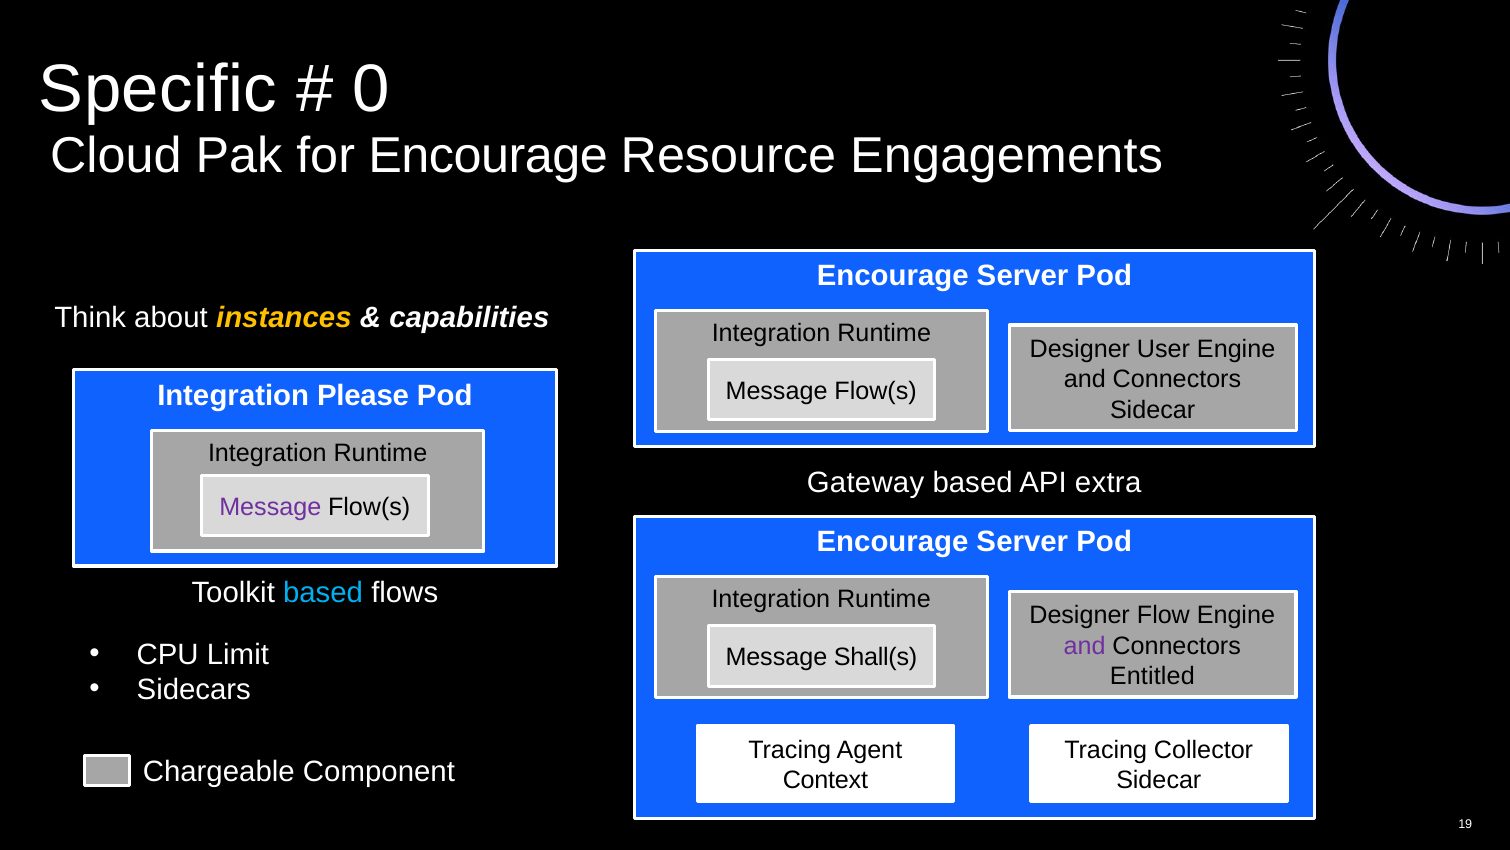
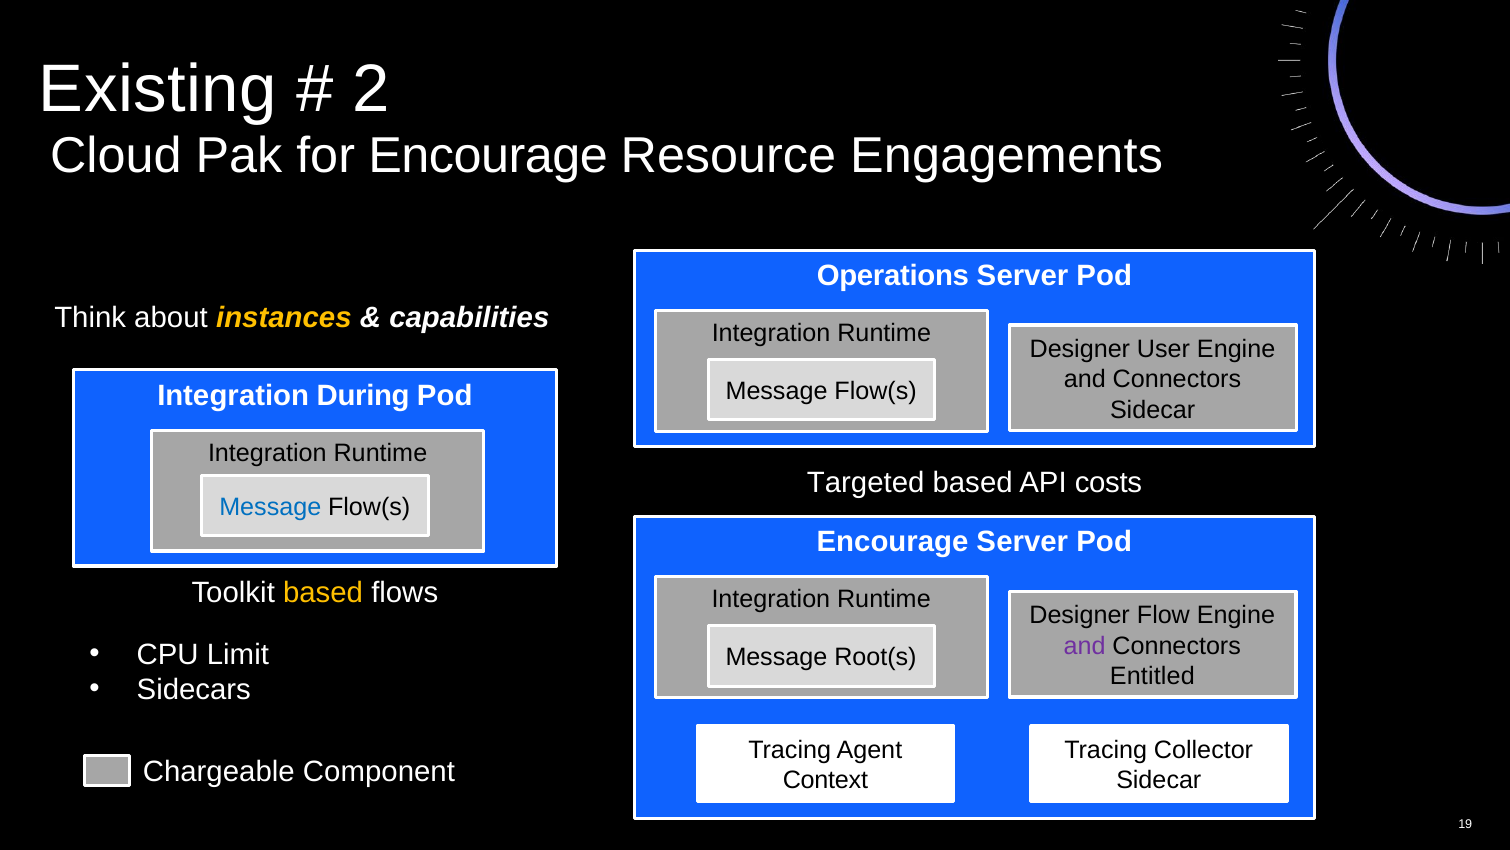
Specific: Specific -> Existing (158, 89)
0: 0 -> 2 (371, 89)
Encourage: Encourage -> Operations (893, 276)
Please: Please -> During (363, 395)
Gateway: Gateway -> Targeted (866, 483)
extra: extra -> costs (1108, 483)
Message colour: purple -> blue (270, 507)
based colour: light blue -> yellow (323, 593)
Shall(s: Shall(s -> Root(s (875, 657)
